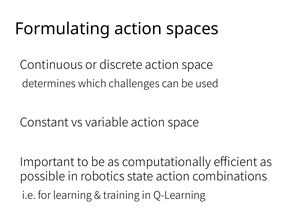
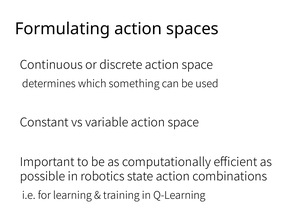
challenges: challenges -> something (134, 84)
